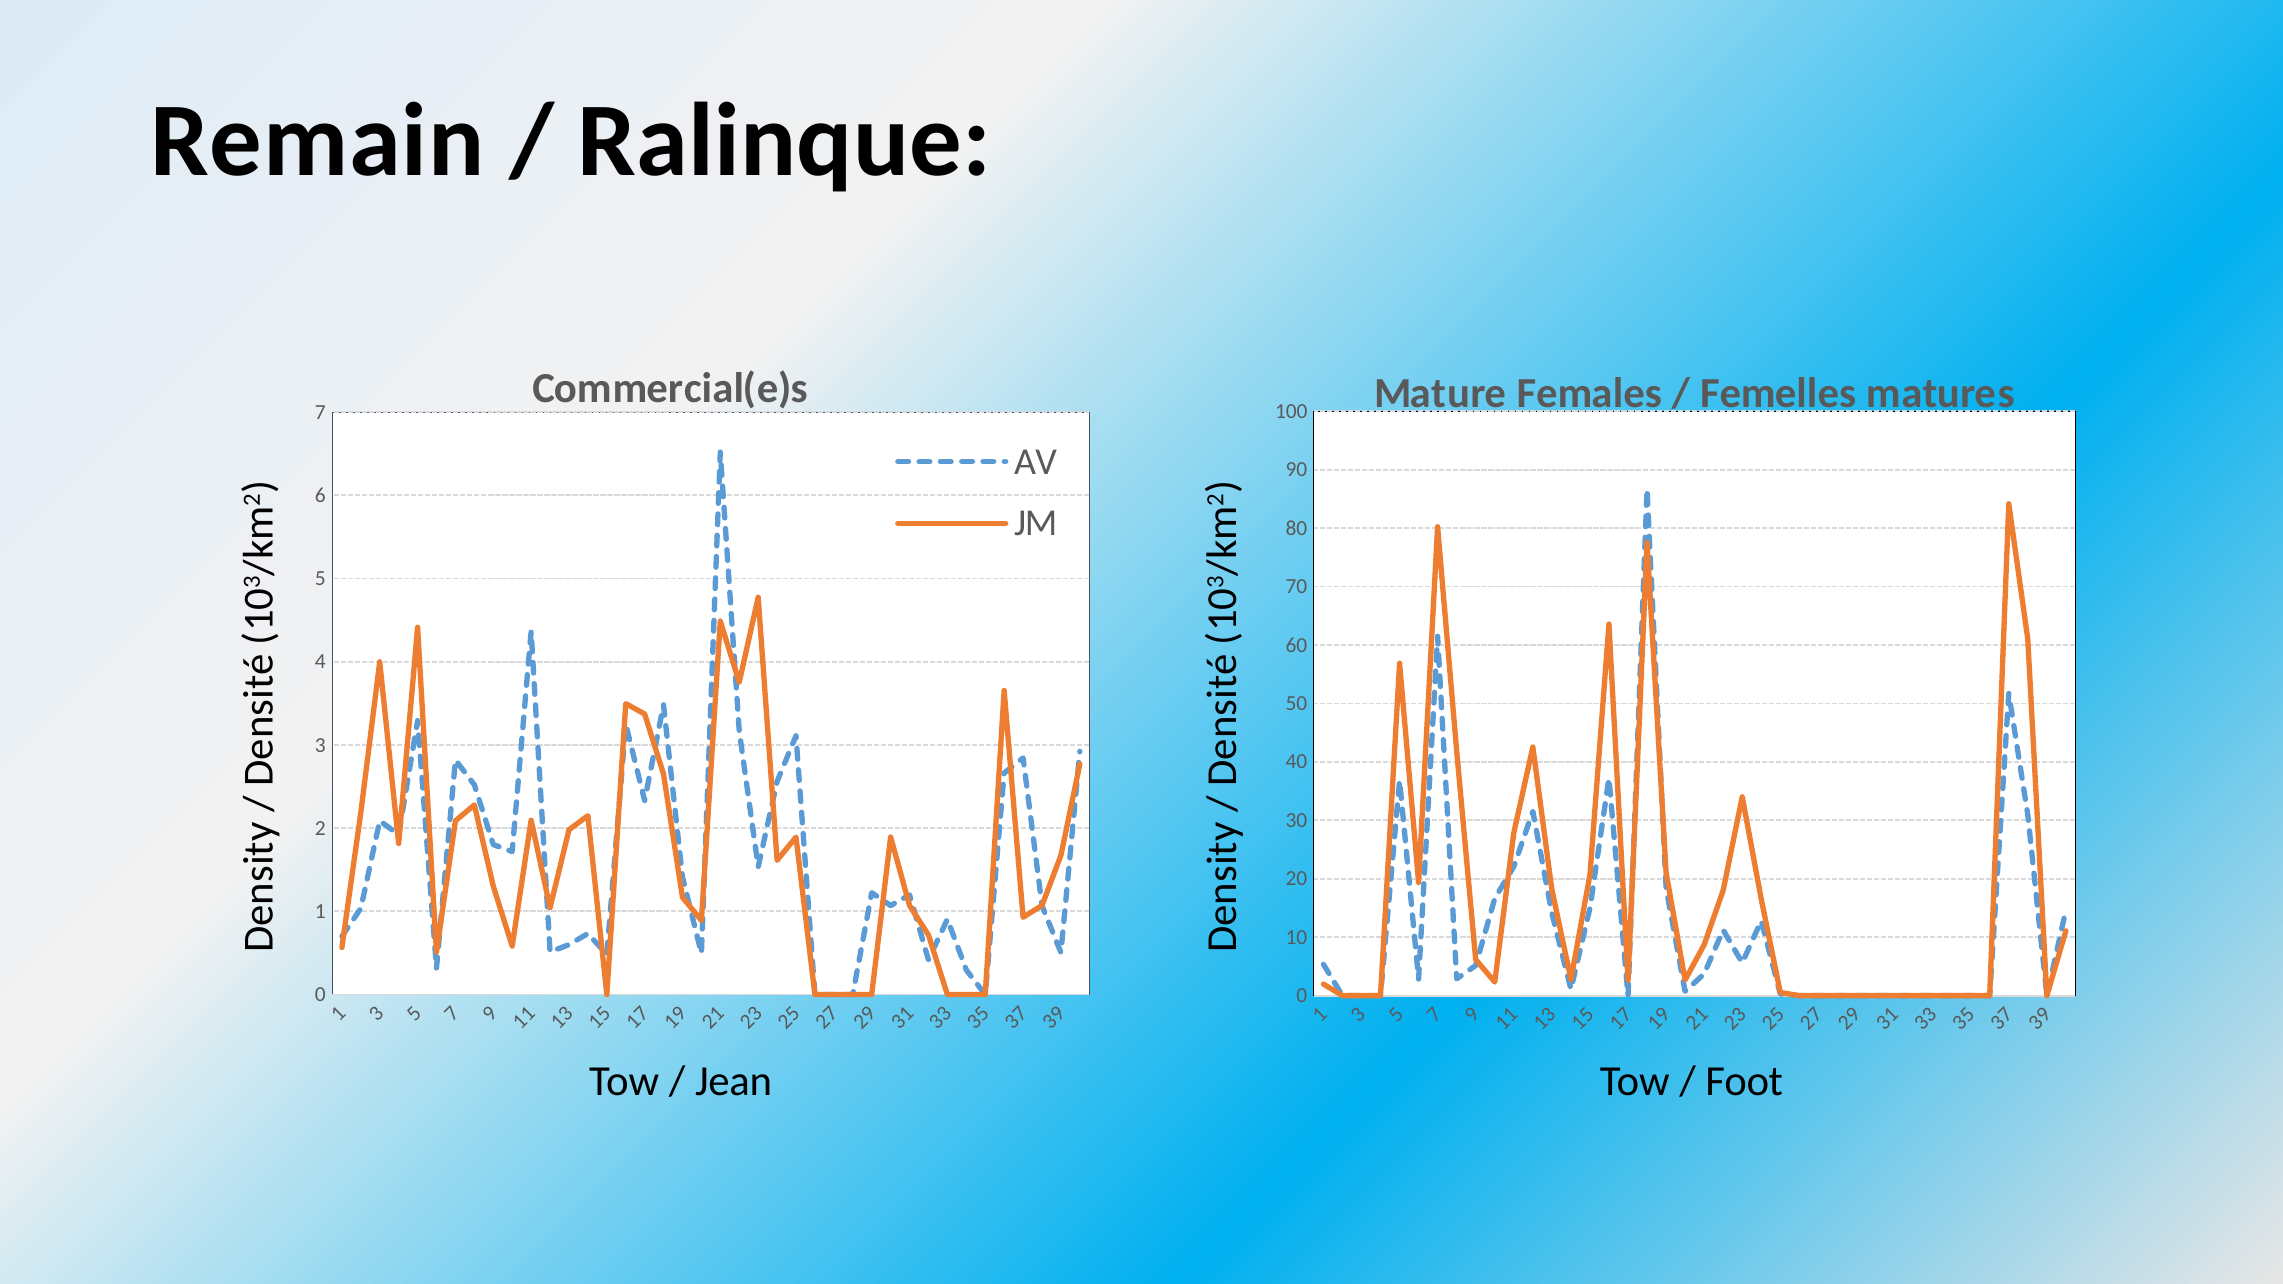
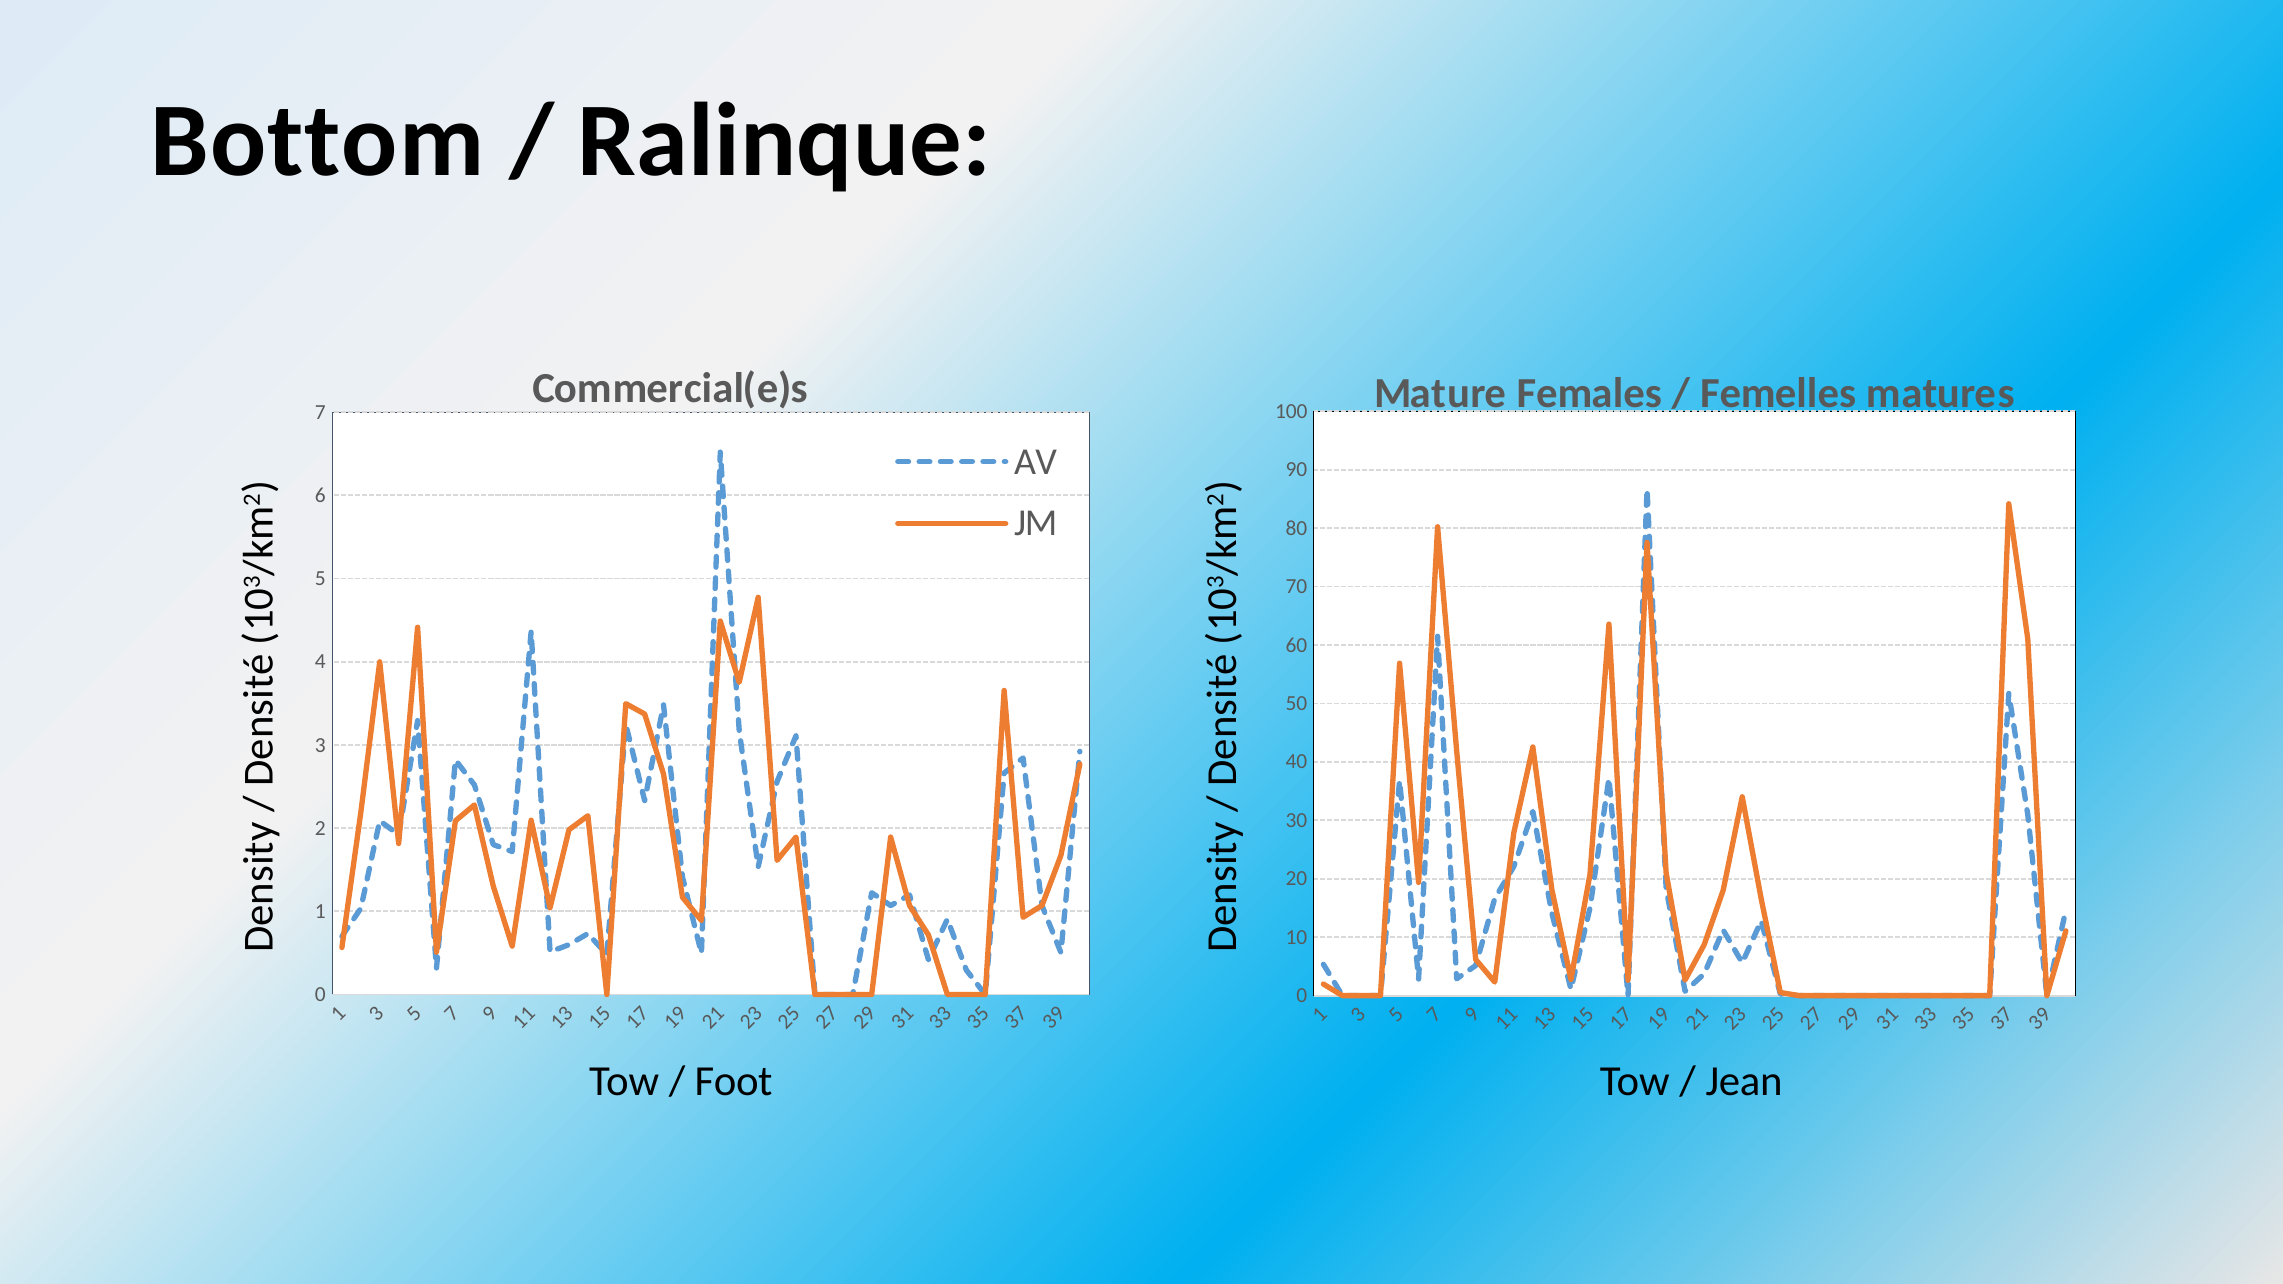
Remain: Remain -> Bottom (317, 141)
Jean: Jean -> Foot (734, 1082)
Foot: Foot -> Jean (1744, 1082)
